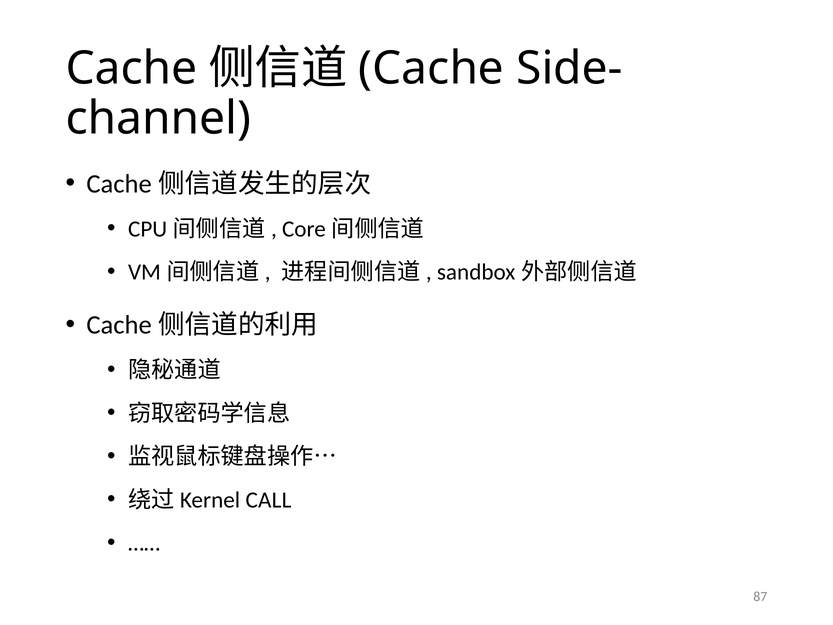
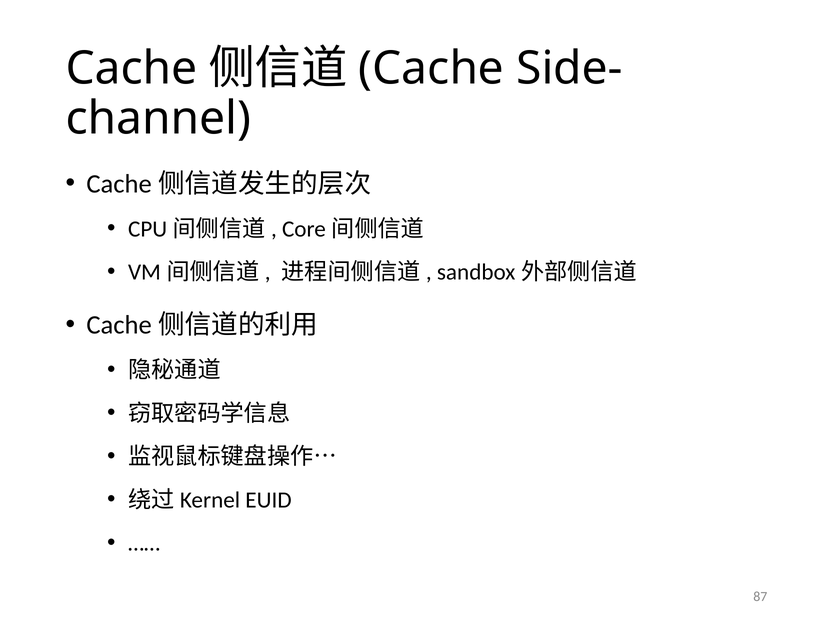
CALL: CALL -> EUID (269, 500)
